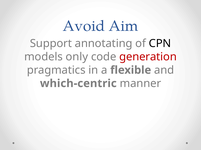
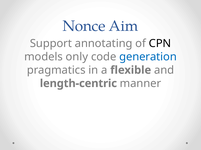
Avoid: Avoid -> Nonce (84, 26)
generation colour: red -> blue (148, 57)
which-centric: which-centric -> length-centric (78, 84)
